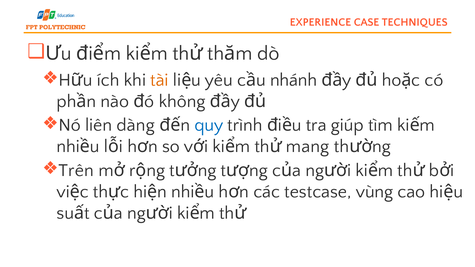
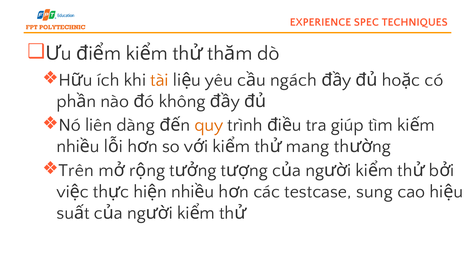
CASE: CASE -> SPEC (366, 22)
nhánh: nhánh -> ngách (293, 80)
quy colour: blue -> orange (209, 125)
vùng: vùng -> sung (374, 192)
